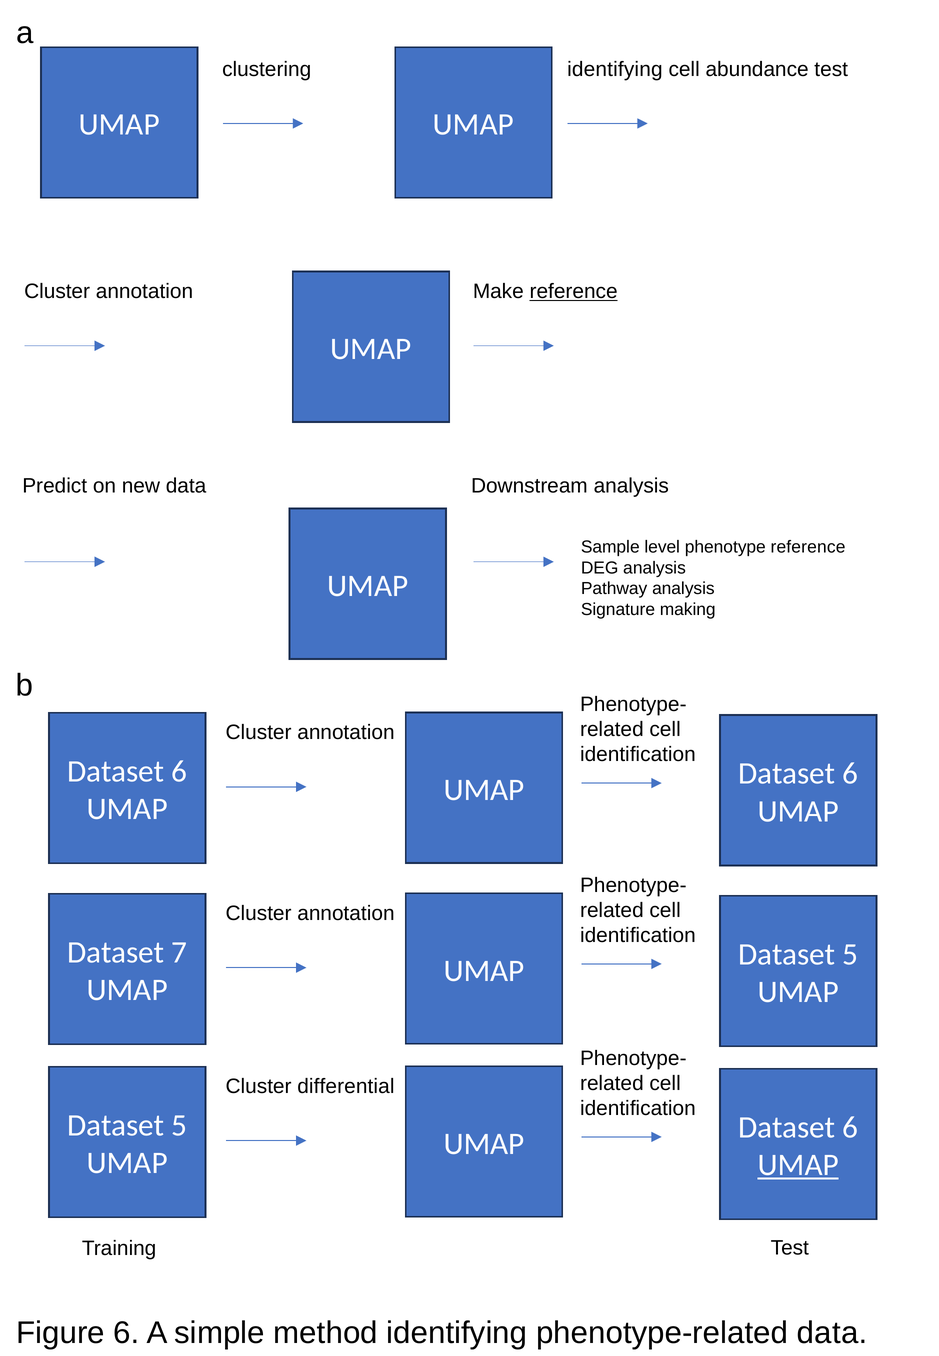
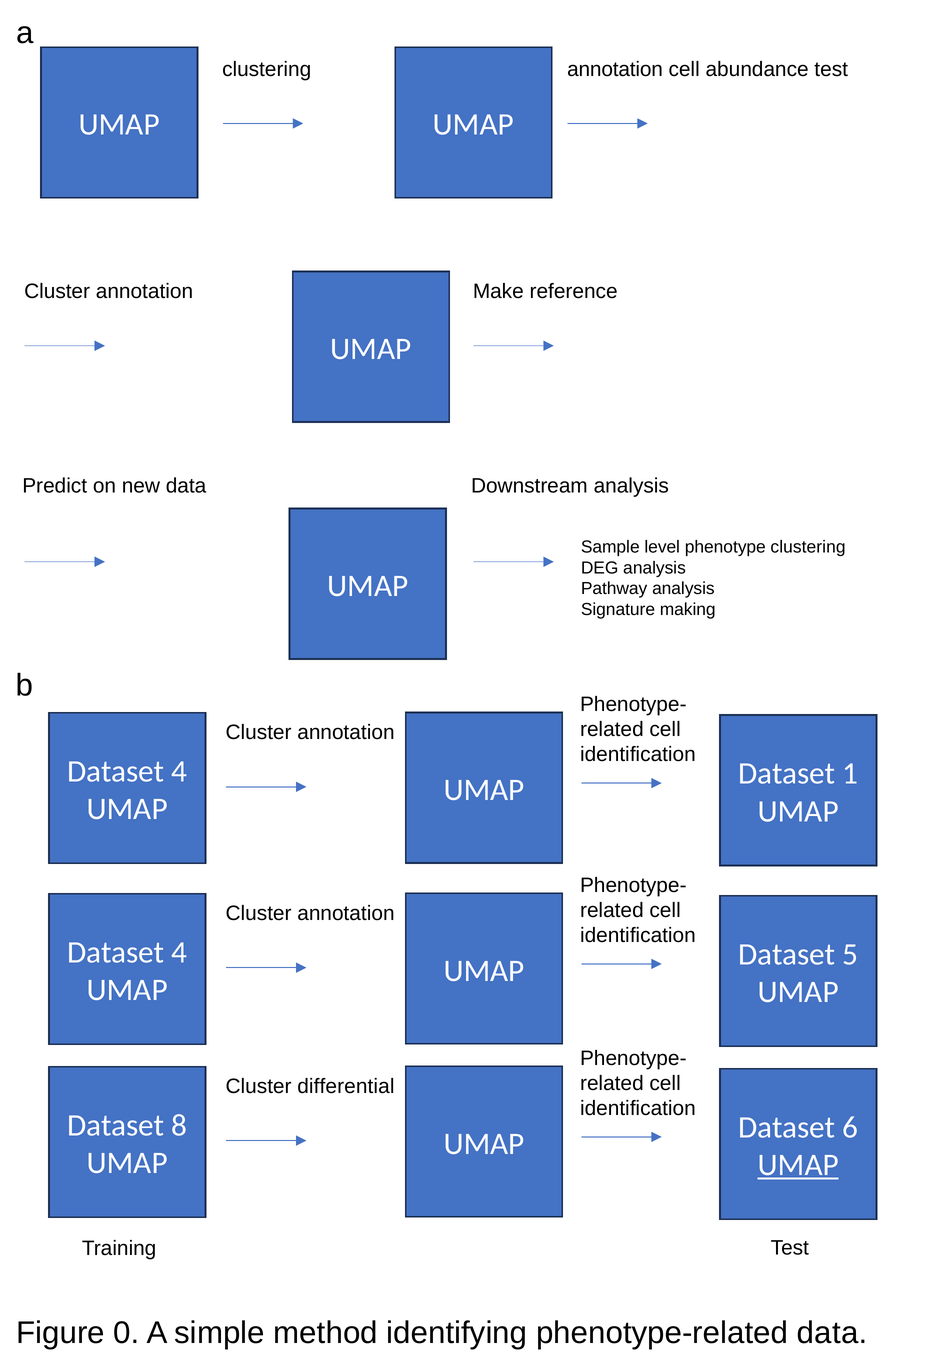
identifying: identifying -> annotation (615, 69)
reference underline: present -> none (574, 292)
phenotype reference: reference -> clustering (808, 547)
6: 6 -> 4 (179, 772)
6: 6 -> 1 (850, 774)
7: 7 -> 4 (179, 953)
5: 5 -> 8 (179, 1126)
Figure 6: 6 -> 0 (127, 1333)
